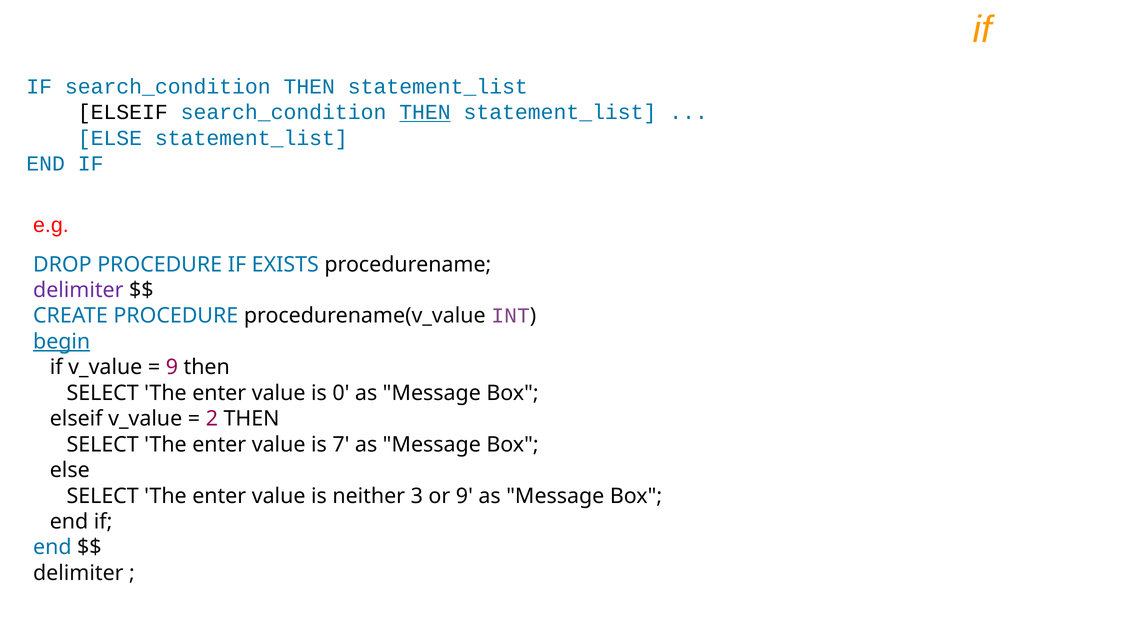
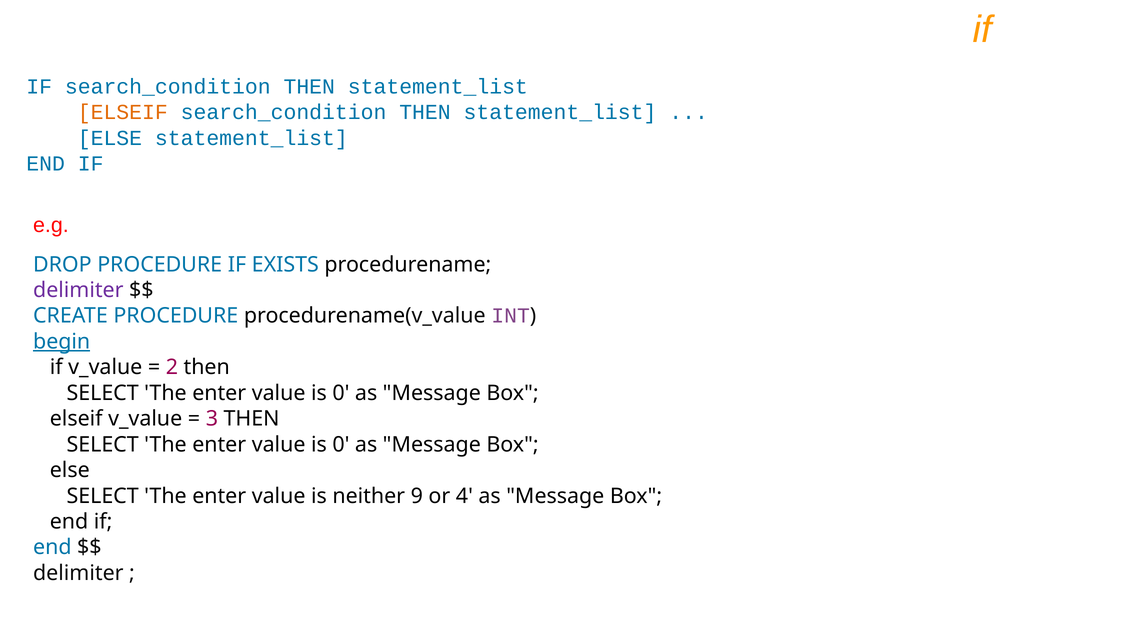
ELSEIF colour: black -> orange (123, 112)
THEN underline: present -> none (425, 112)
9: 9 -> 2 (172, 367)
2: 2 -> 3 (212, 419)
7: 7 -> 0 (341, 444)
3: 3 -> 9 (417, 496)
or 9: 9 -> 4 (464, 496)
